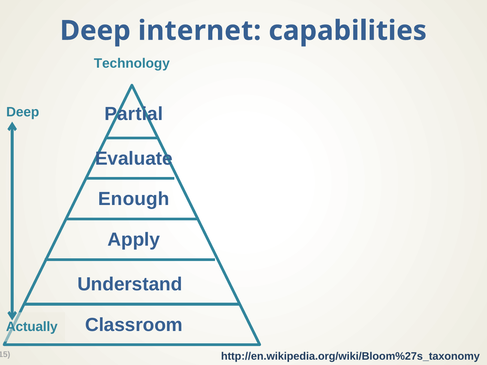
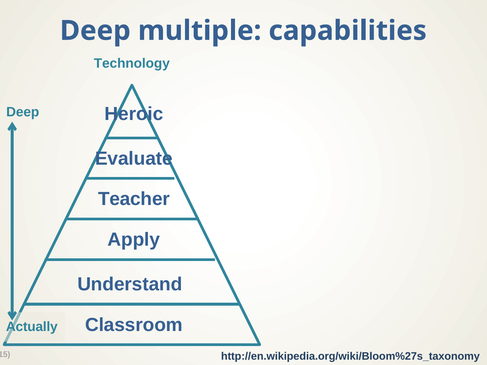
internet: internet -> multiple (200, 31)
Partial: Partial -> Heroic (134, 114)
Enough: Enough -> Teacher (134, 199)
